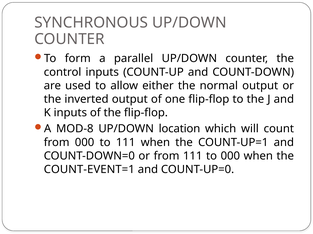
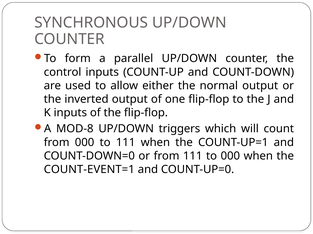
location: location -> triggers (179, 129)
